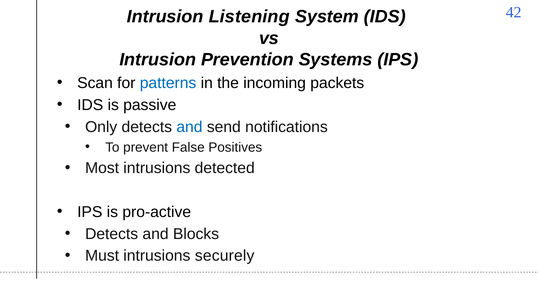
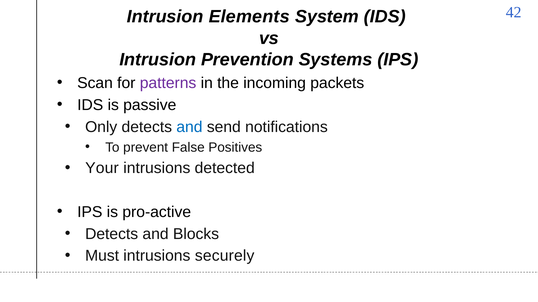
Listening: Listening -> Elements (249, 17)
patterns colour: blue -> purple (168, 83)
Most: Most -> Your (102, 168)
